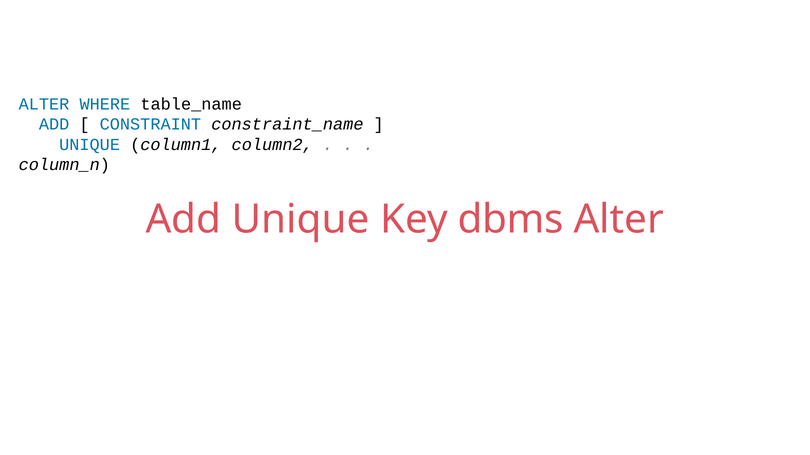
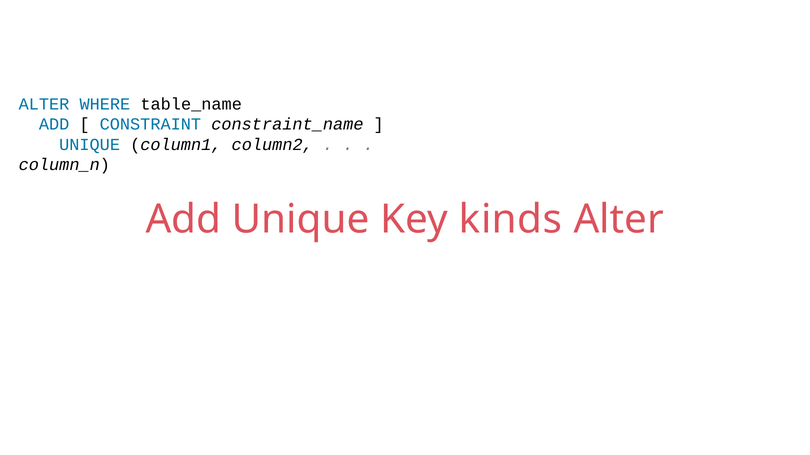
dbms: dbms -> kinds (511, 220)
